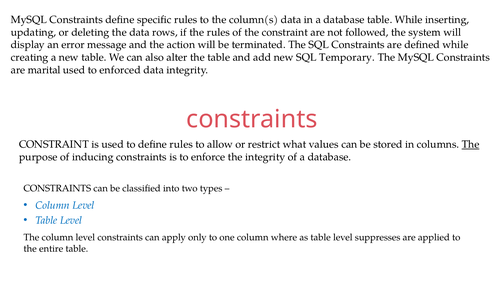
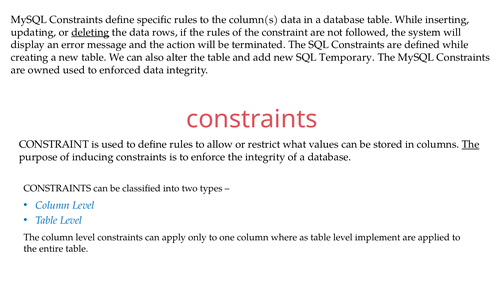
deleting underline: none -> present (90, 32)
marital: marital -> owned (44, 70)
suppresses: suppresses -> implement (378, 238)
